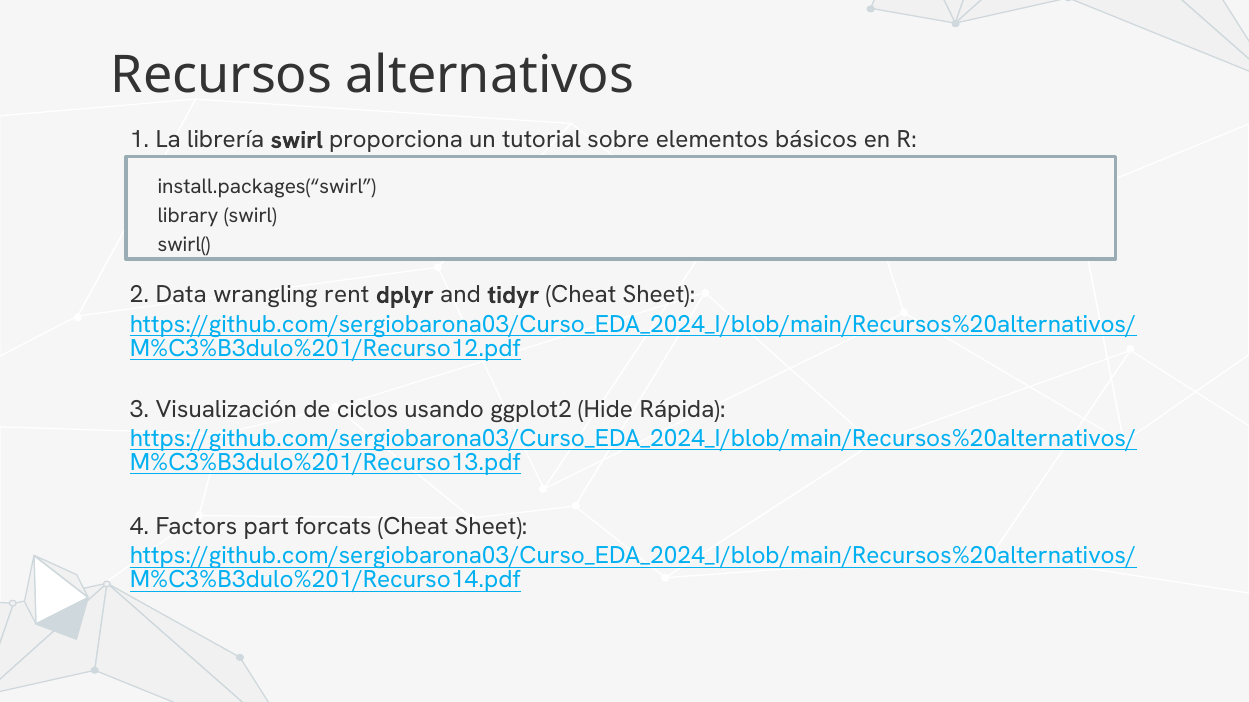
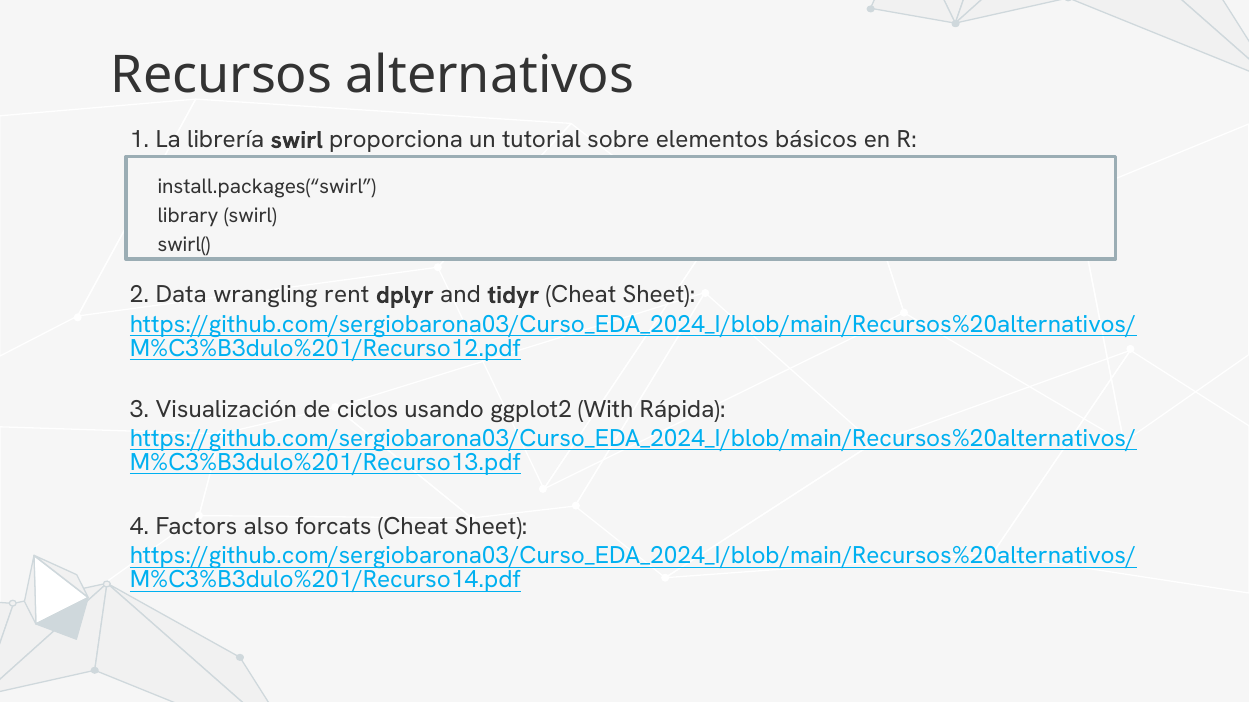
Hide: Hide -> With (606, 409)
part: part -> also (266, 527)
